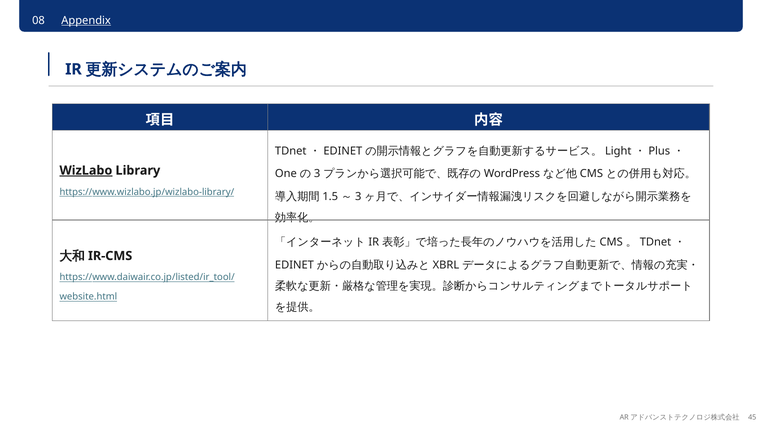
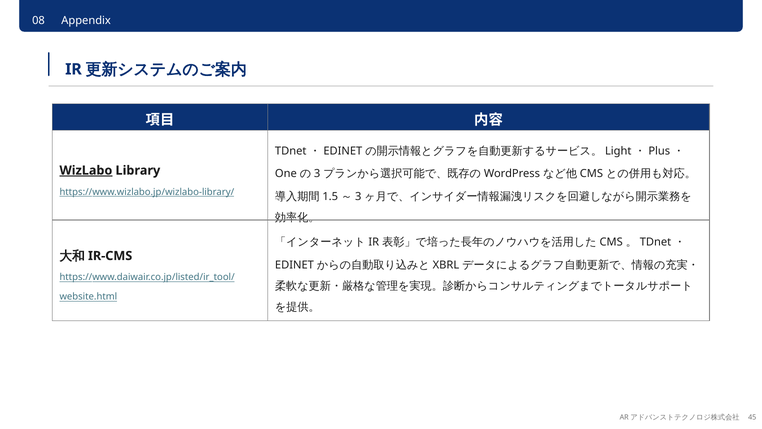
Appendix underline: present -> none (86, 21)
